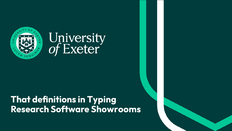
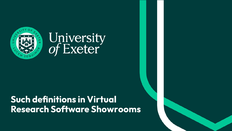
That: That -> Such (21, 99)
Typing: Typing -> Virtual (102, 99)
